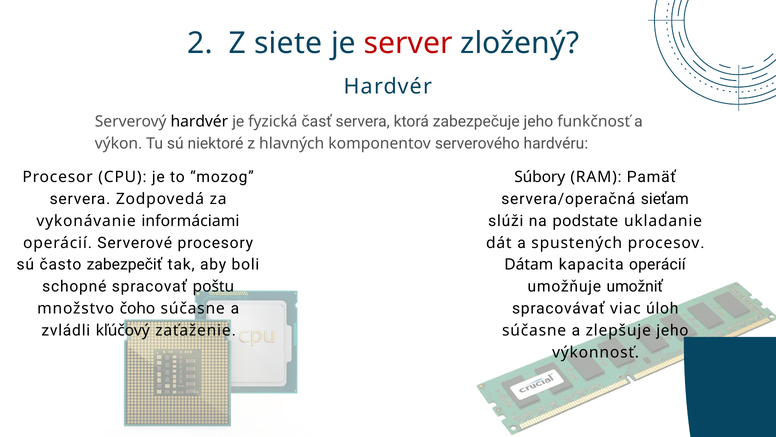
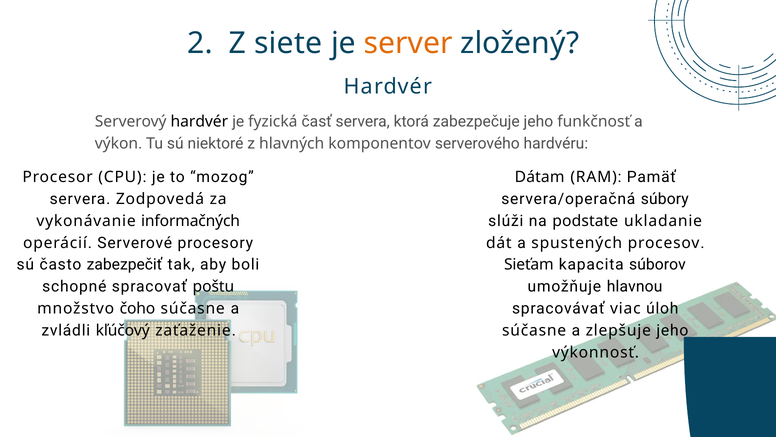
server colour: red -> orange (408, 43)
Súbory: Súbory -> Dátam (540, 177)
sieťam: sieťam -> súbory (665, 199)
informáciami: informáciami -> informačných (191, 221)
Dátam: Dátam -> Sieťam (529, 264)
kapacita operácií: operácií -> súborov (657, 264)
umožniť: umožniť -> hlavnou (635, 286)
